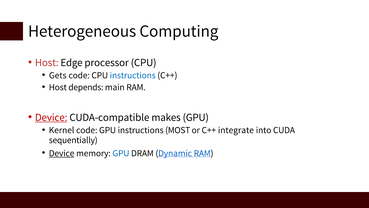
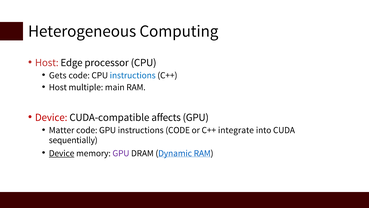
depends: depends -> multiple (86, 87)
Device underline: present -> none (51, 117)
makes: makes -> affects (166, 117)
Kernel: Kernel -> Matter (62, 130)
instructions MOST: MOST -> CODE (178, 130)
GPU colour: blue -> purple (121, 153)
